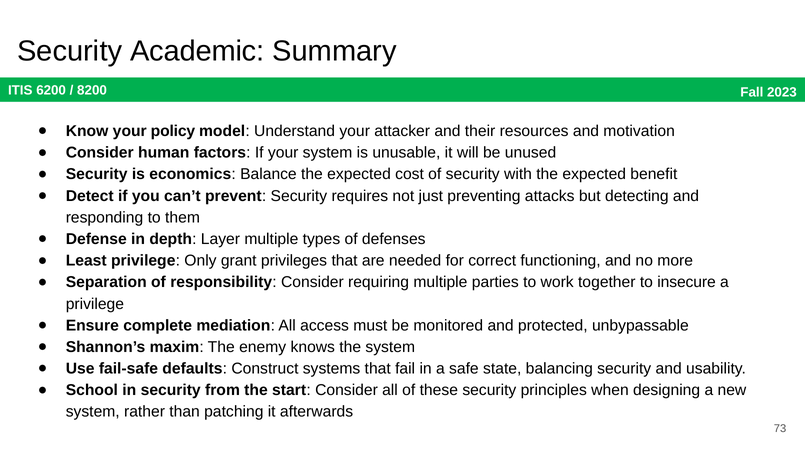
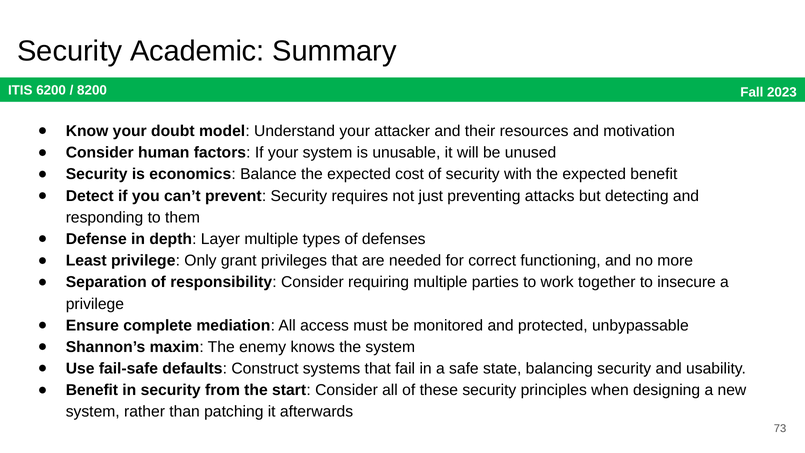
policy: policy -> doubt (173, 131)
School: School -> Benefit (92, 390)
